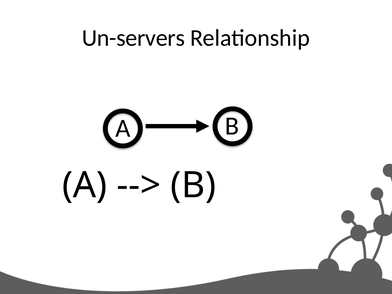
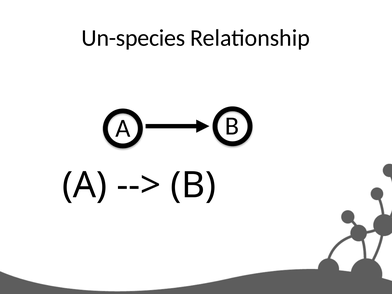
Un-servers: Un-servers -> Un-species (133, 38)
